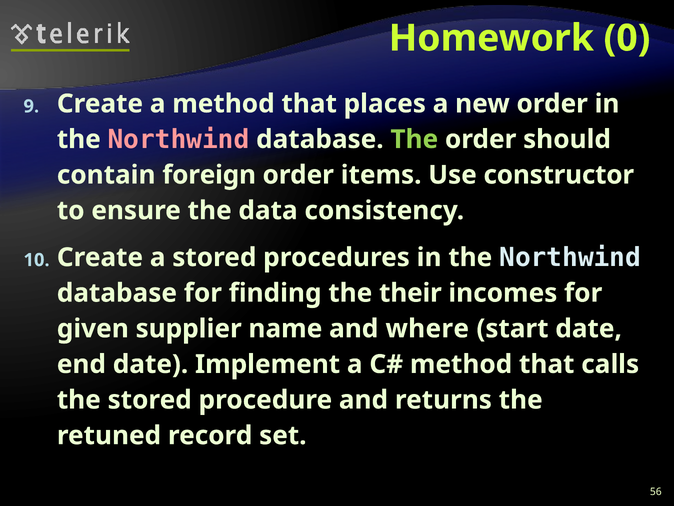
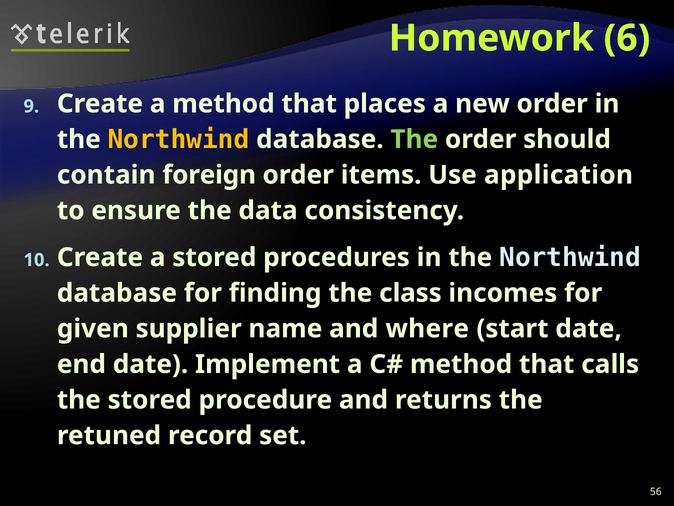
0: 0 -> 6 (627, 38)
Northwind colour: pink -> yellow (178, 139)
constructor: constructor -> application (558, 175)
their: their -> class (410, 293)
